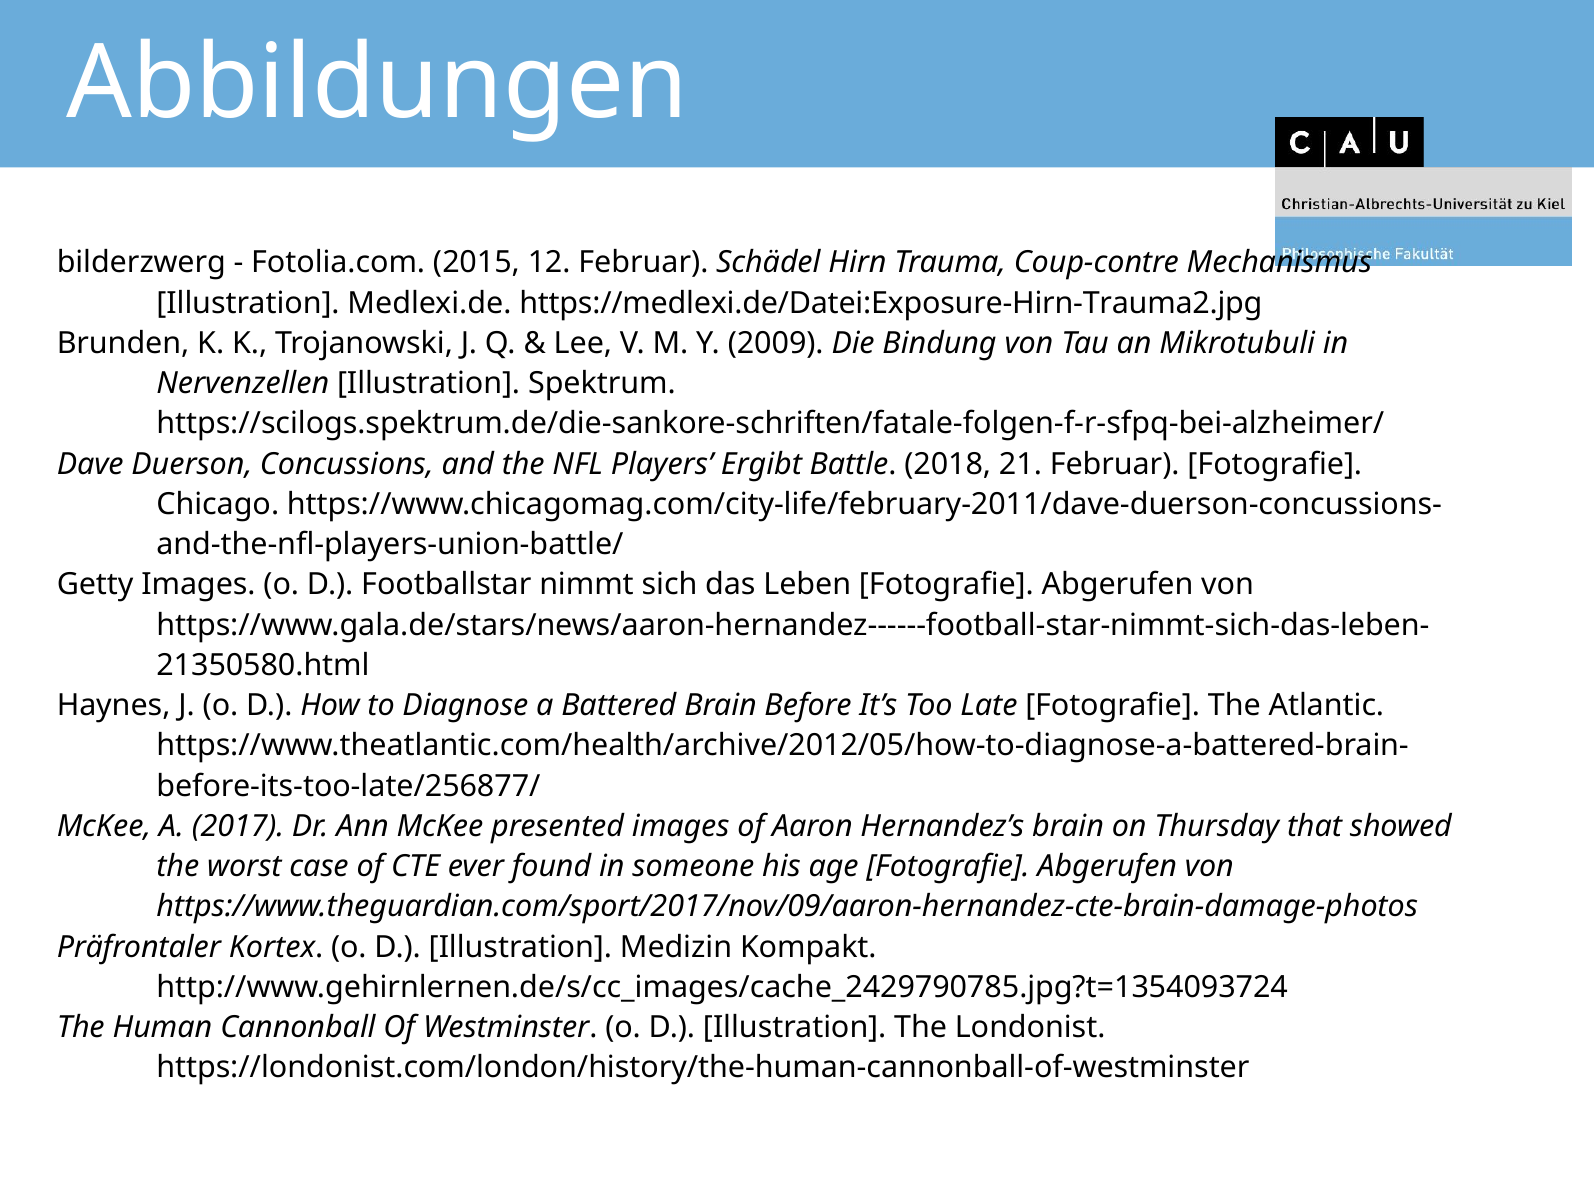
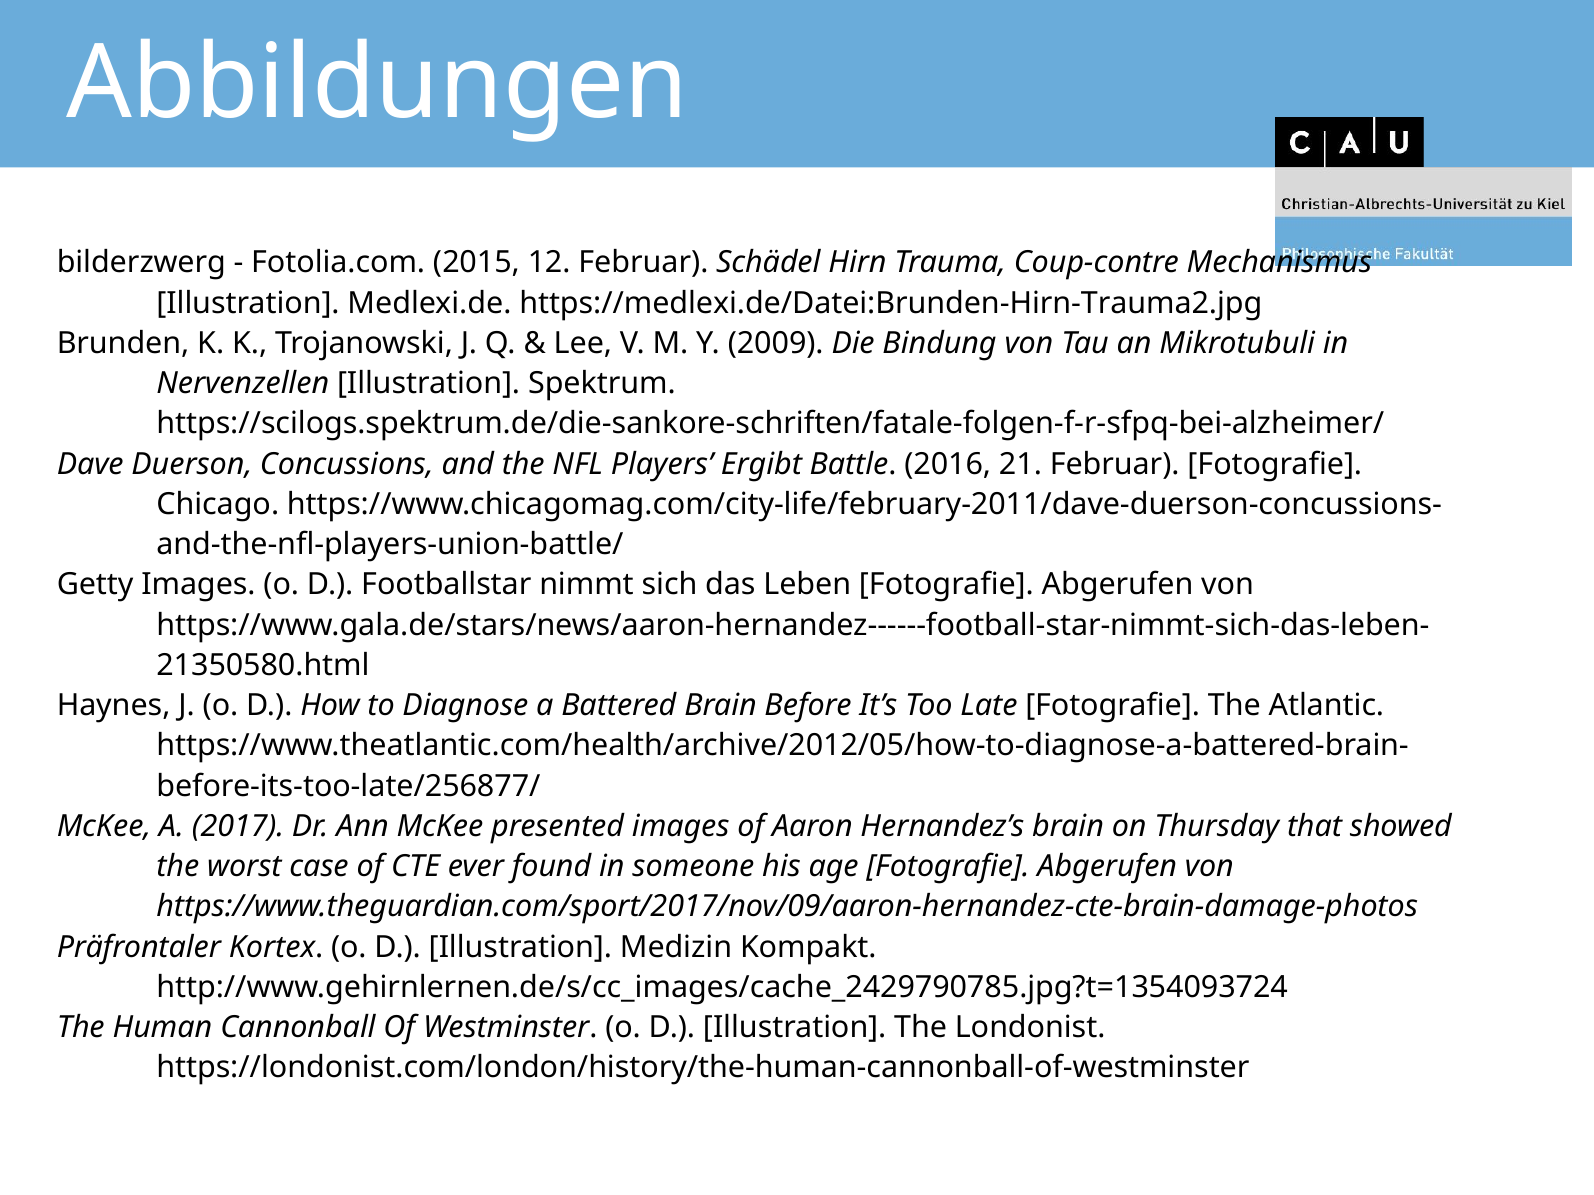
https://medlexi.de/Datei:Exposure-Hirn-Trauma2.jpg: https://medlexi.de/Datei:Exposure-Hirn-Trauma2.jpg -> https://medlexi.de/Datei:Brunden-Hirn-Trauma2.jpg (891, 303)
2018: 2018 -> 2016 (948, 464)
